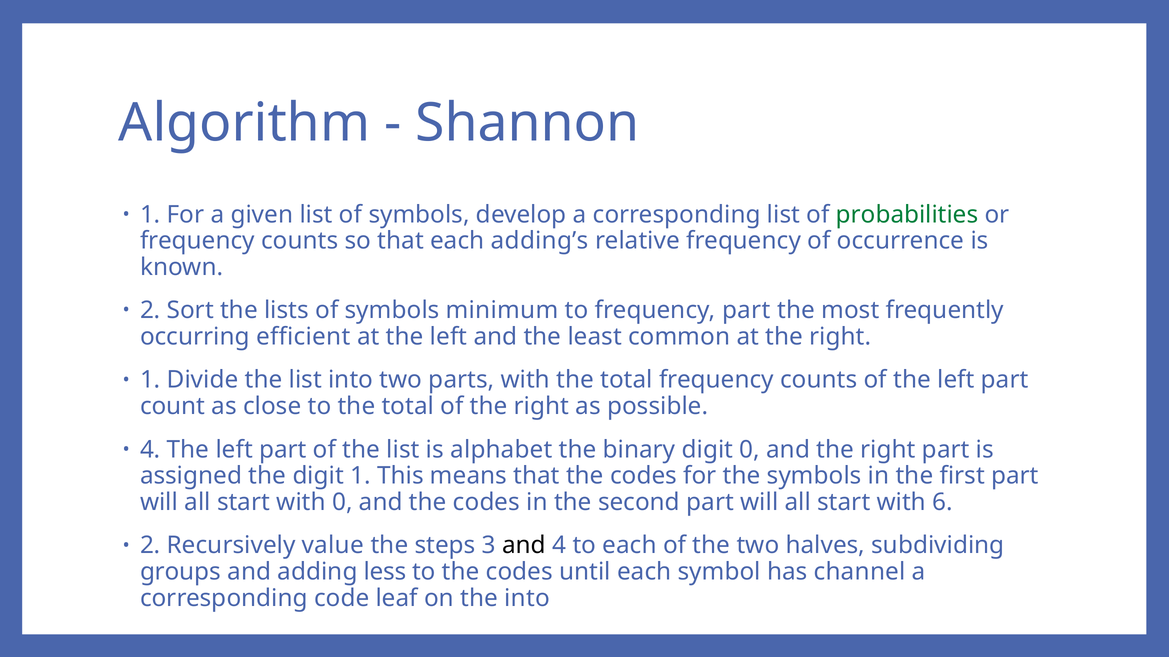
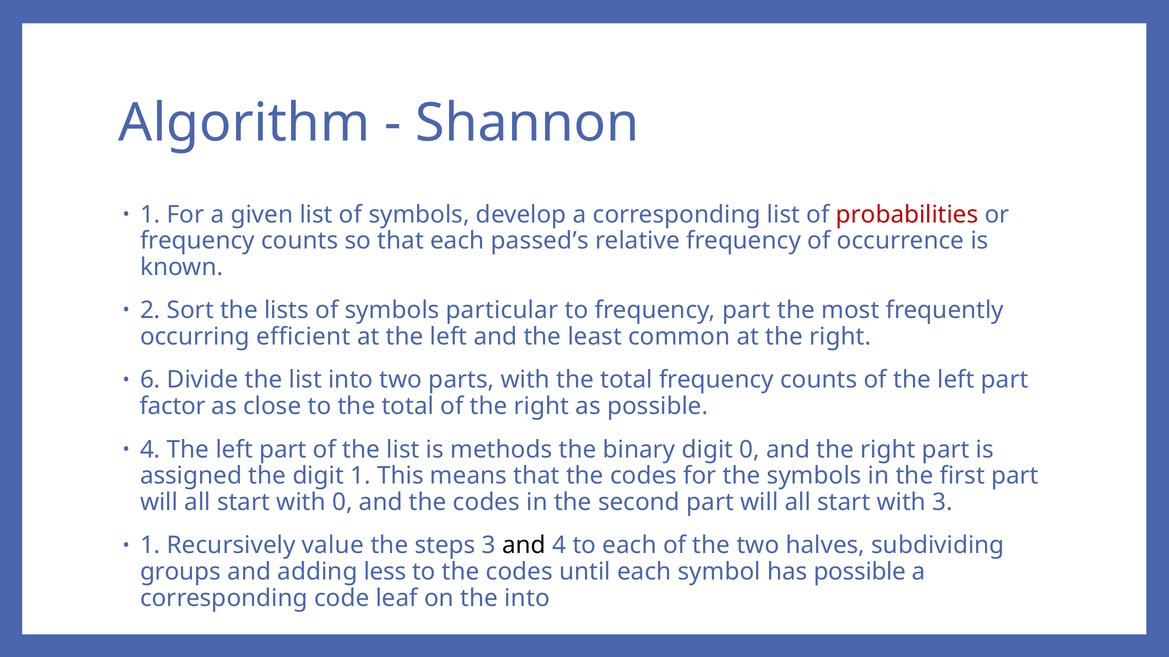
probabilities colour: green -> red (907, 215)
adding’s: adding’s -> passed’s (540, 241)
minimum: minimum -> particular (502, 311)
1: 1 -> 6 (150, 380)
count: count -> factor (173, 407)
alphabet: alphabet -> methods (501, 450)
with 6: 6 -> 3 (943, 503)
2: 2 -> 1 (150, 546)
has channel: channel -> possible (860, 572)
